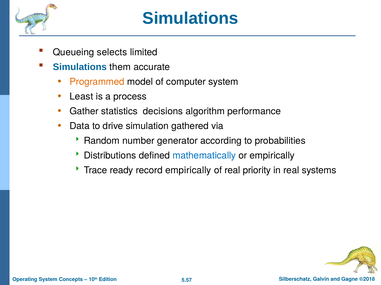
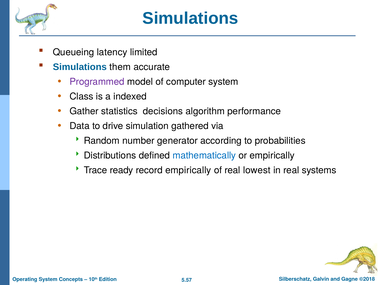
selects: selects -> latency (112, 52)
Programmed colour: orange -> purple (97, 82)
Least: Least -> Class (81, 97)
process: process -> indexed (130, 97)
priority: priority -> lowest (257, 171)
